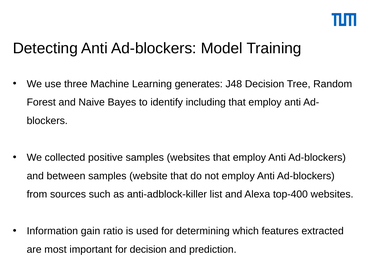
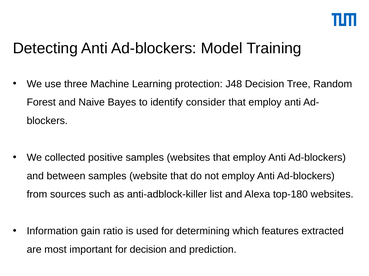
generates: generates -> protection (199, 84)
including: including -> consider (206, 103)
top-400: top-400 -> top-180 (290, 195)
